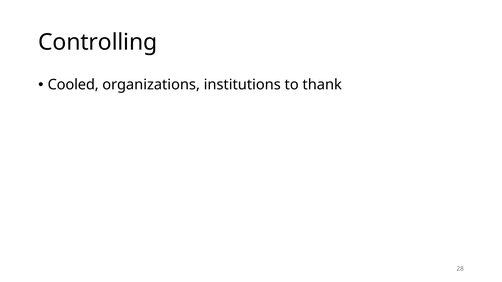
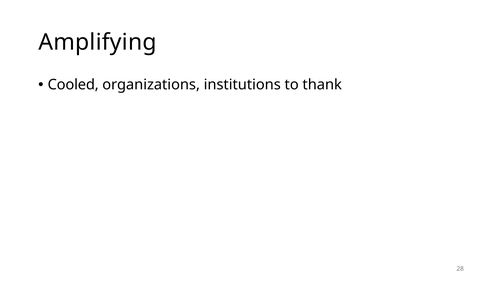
Controlling: Controlling -> Amplifying (98, 42)
